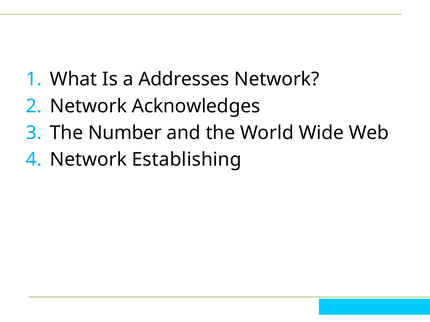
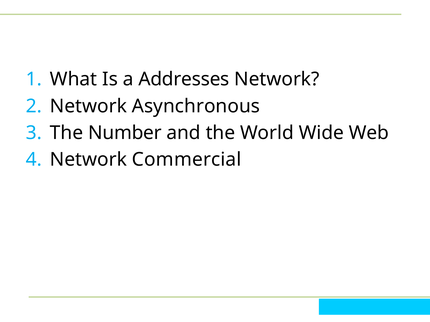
Acknowledges: Acknowledges -> Asynchronous (196, 106)
Establishing: Establishing -> Commercial (187, 160)
